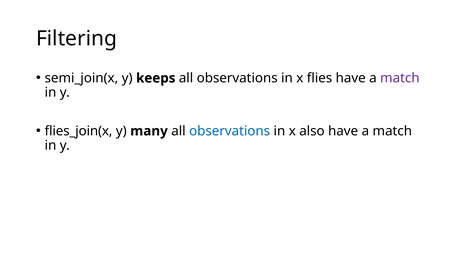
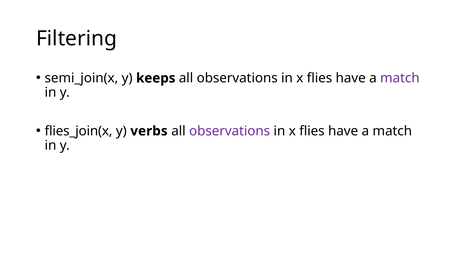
many: many -> verbs (149, 131)
observations colour: blue -> purple (230, 131)
also: also -> flies (312, 131)
